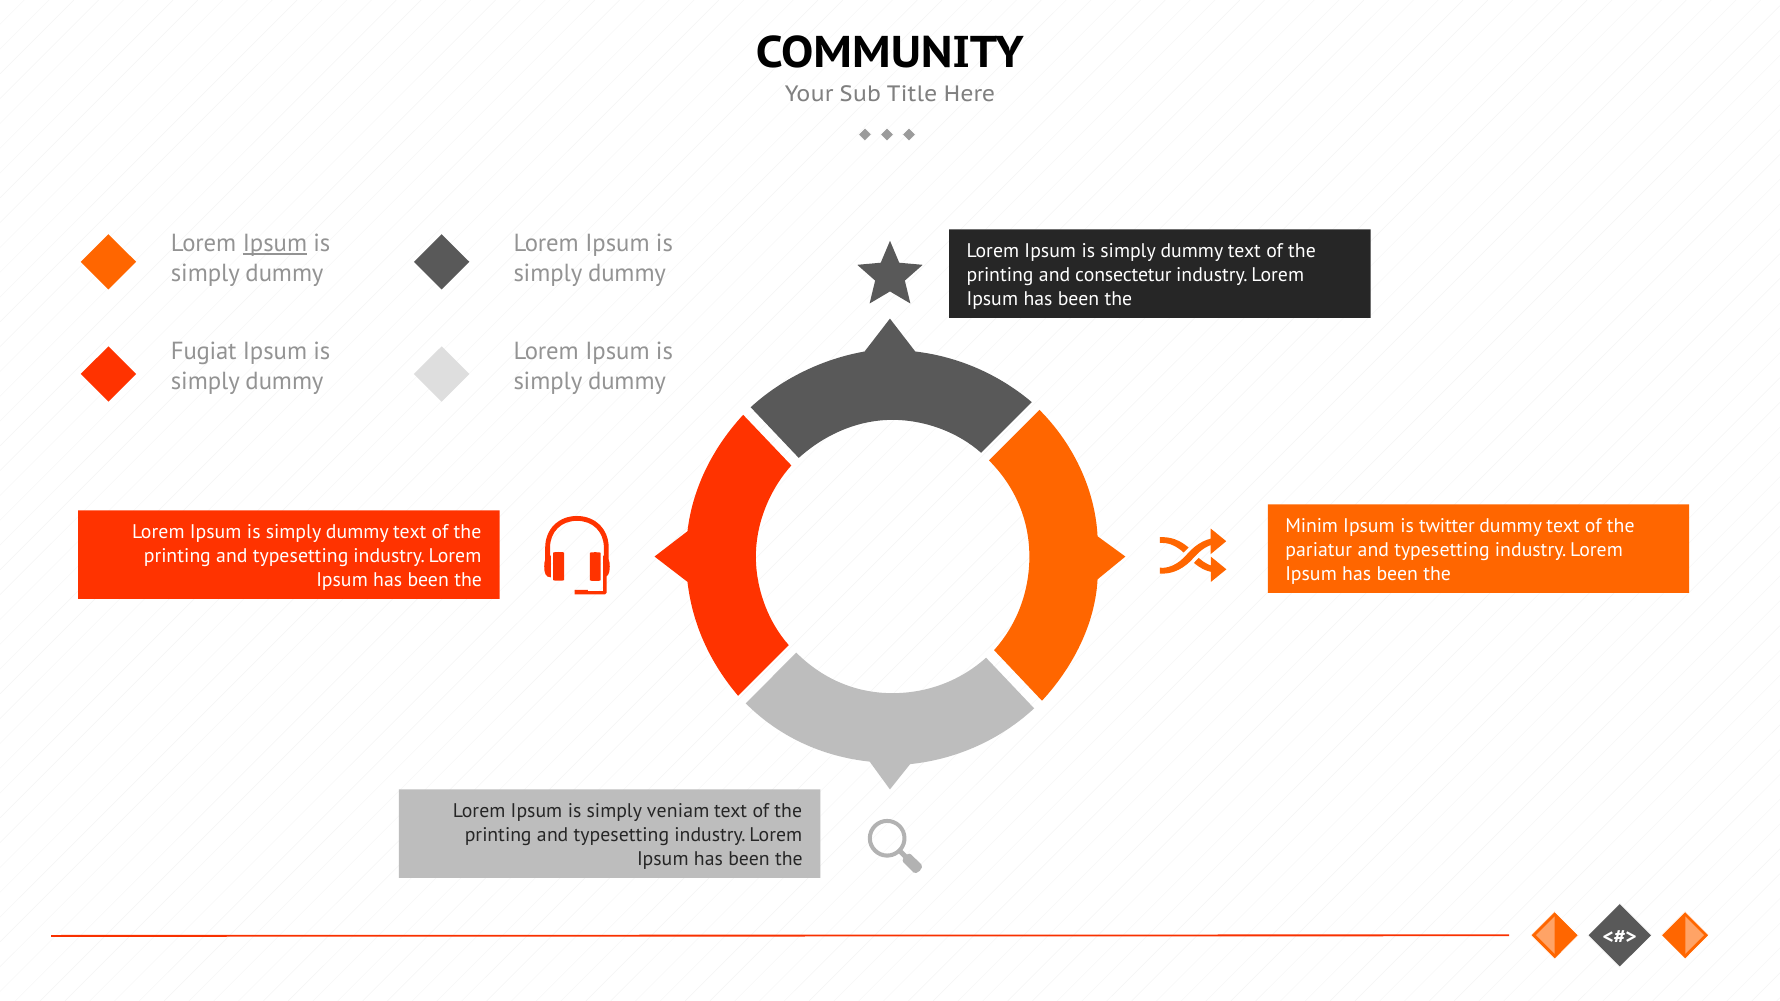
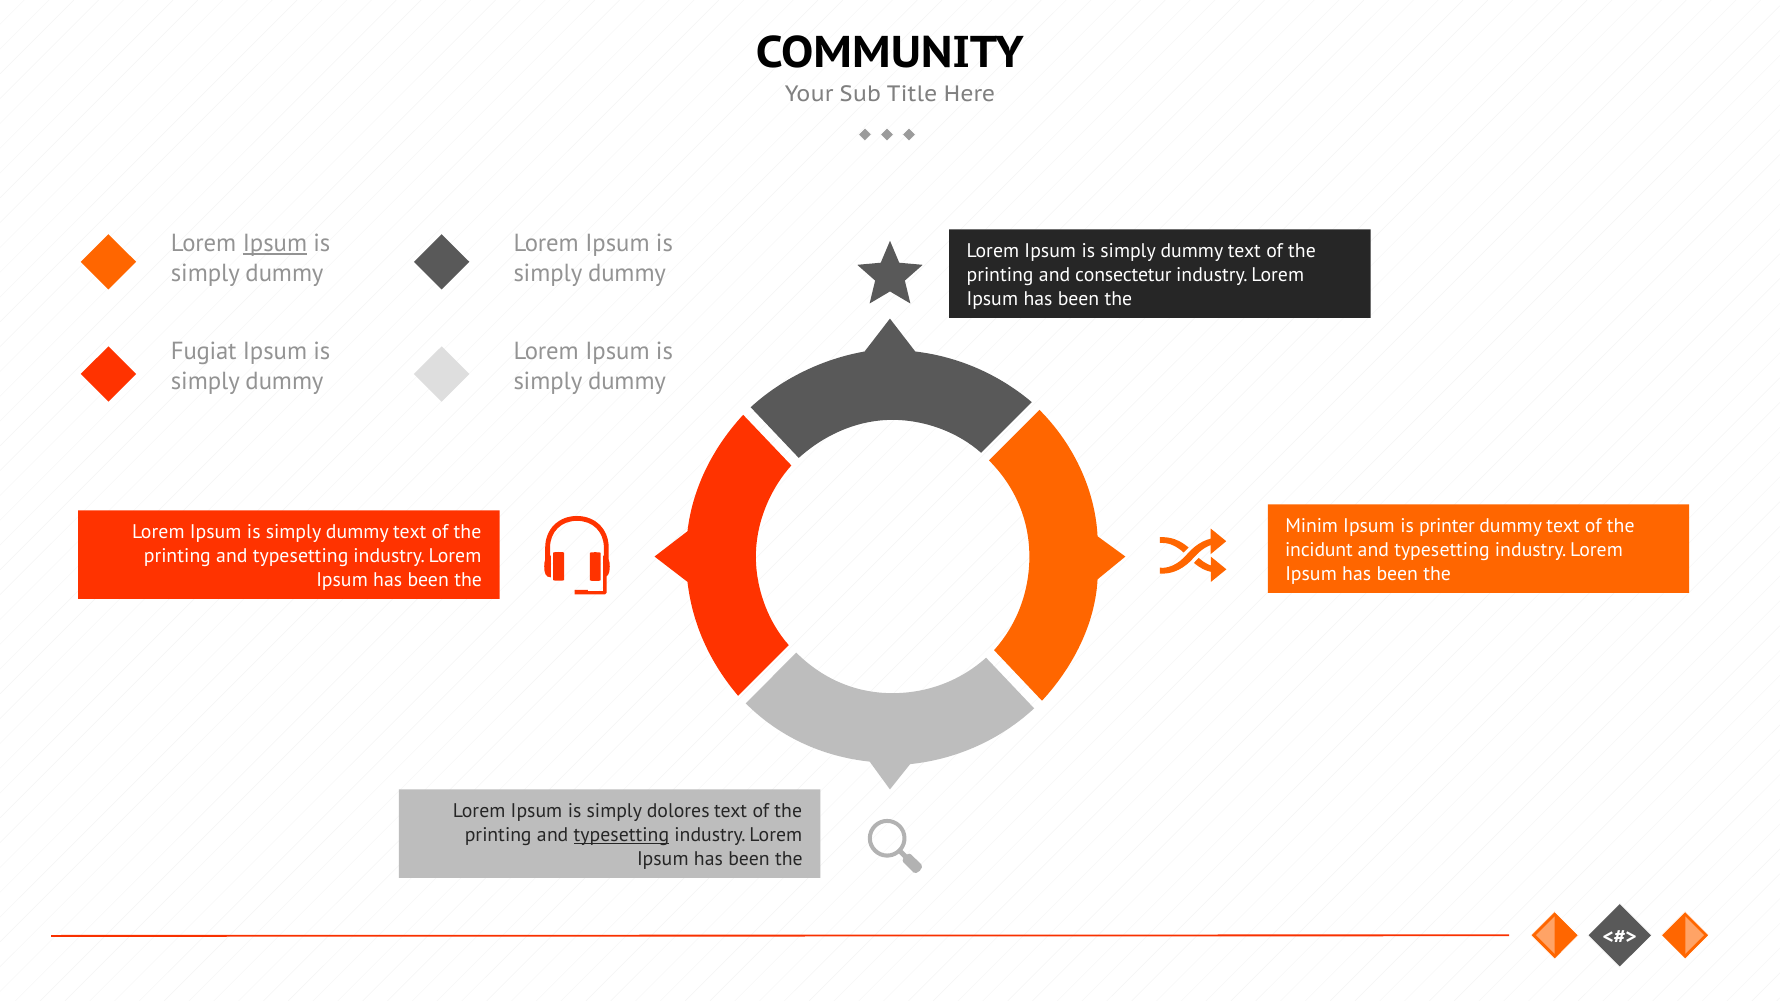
twitter: twitter -> printer (1447, 526)
pariatur: pariatur -> incidunt (1319, 550)
veniam: veniam -> dolores (678, 812)
typesetting underline: none -> present (621, 835)
